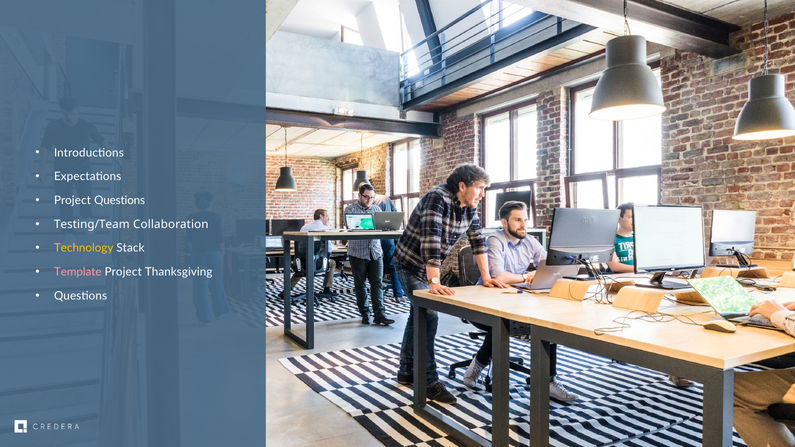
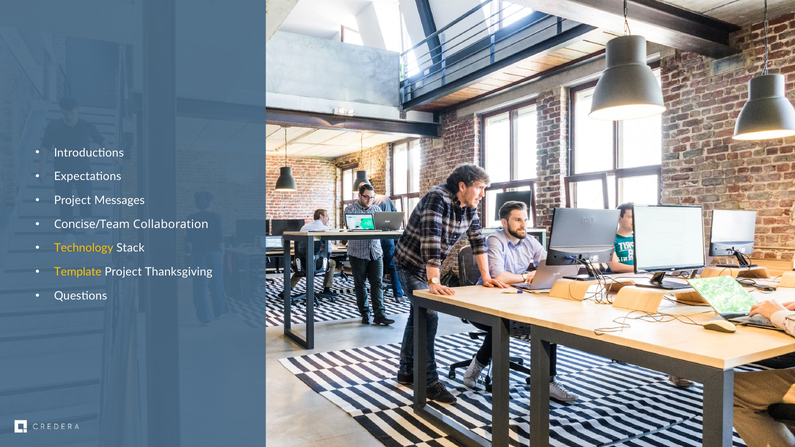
Project Questions: Questions -> Messages (120, 201)
Testing/Team: Testing/Team -> Concise/Team (92, 224)
Template colour: pink -> yellow (78, 272)
